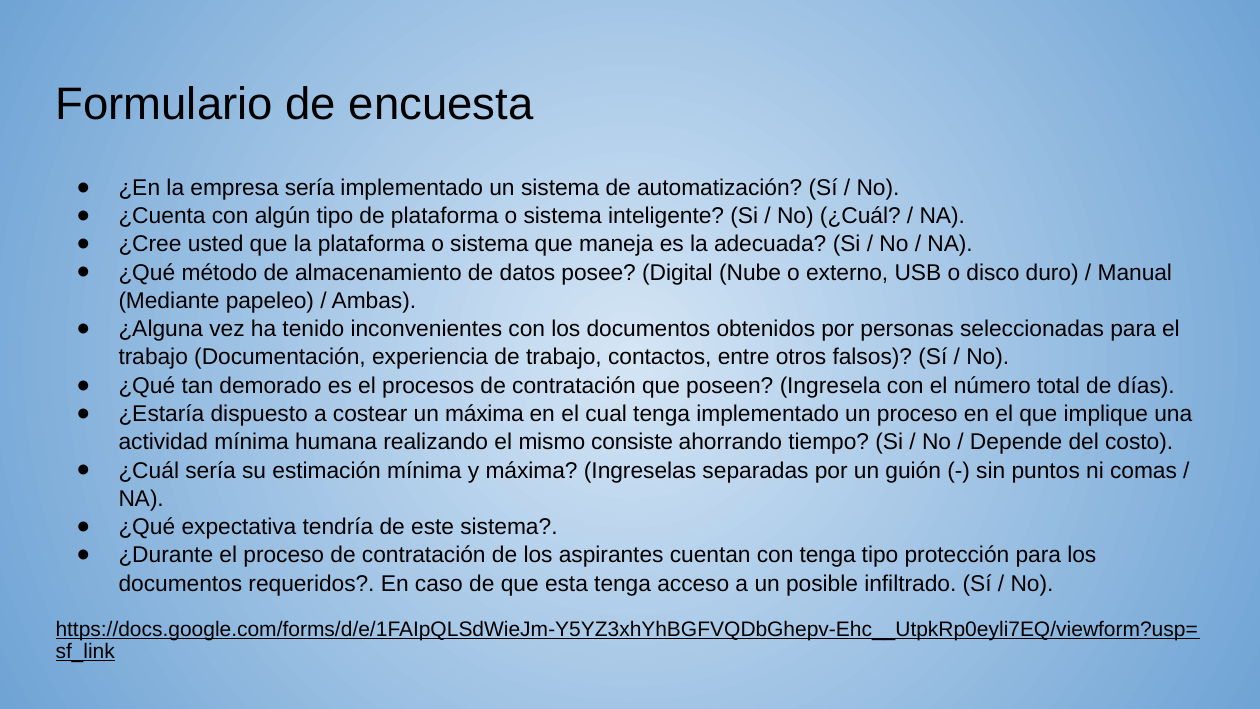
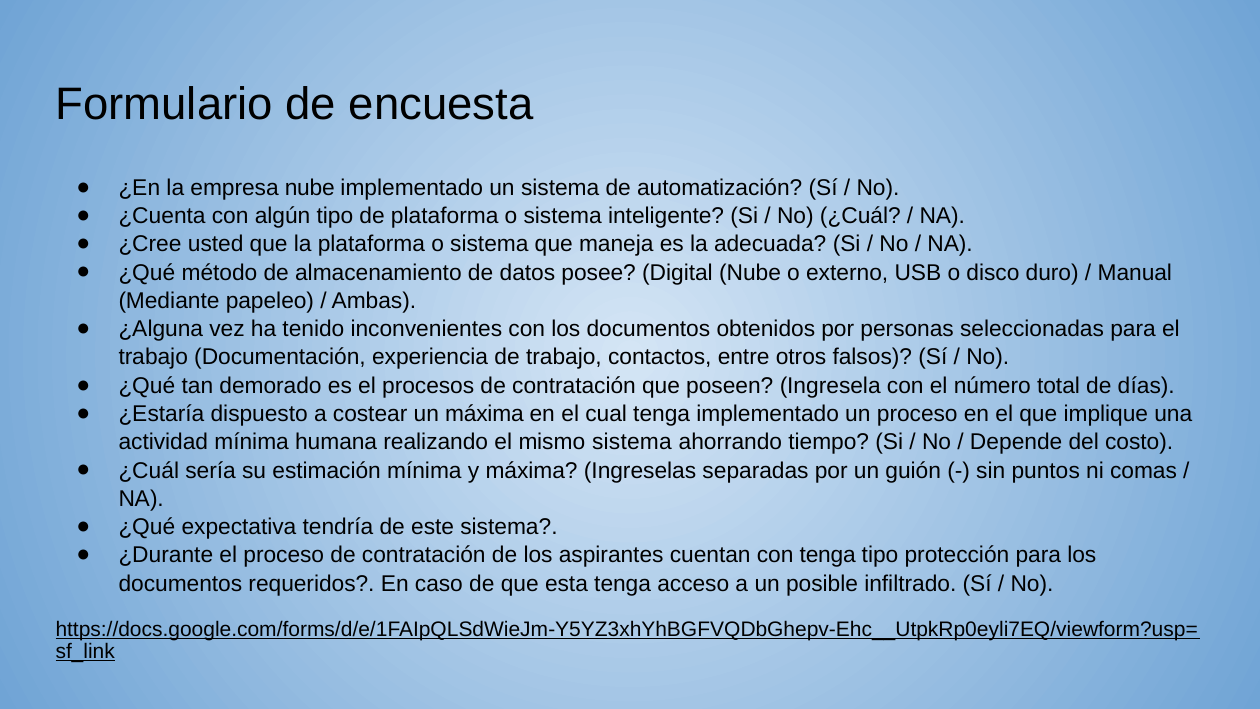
empresa sería: sería -> nube (310, 188)
mismo consiste: consiste -> sistema (632, 442)
